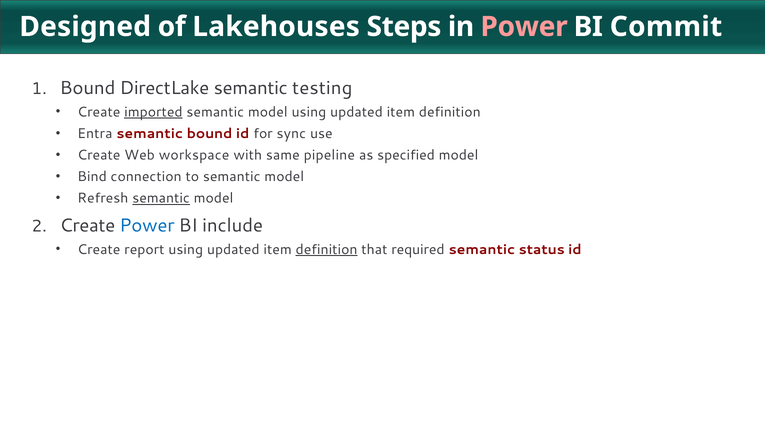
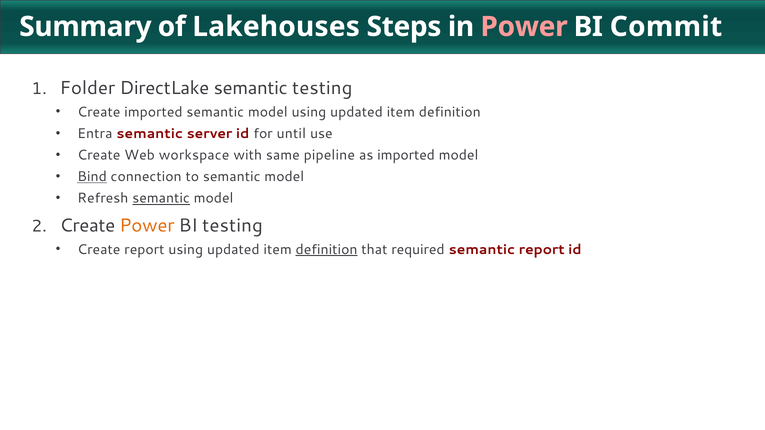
Designed: Designed -> Summary (85, 27)
Bound: Bound -> Folder (87, 88)
imported underline: present -> none (153, 112)
semantic bound: bound -> server (210, 134)
sync: sync -> until (291, 134)
as specified: specified -> imported (406, 155)
Bind underline: none -> present (92, 177)
Power colour: blue -> orange (147, 225)
BI include: include -> testing (233, 225)
semantic status: status -> report (542, 250)
